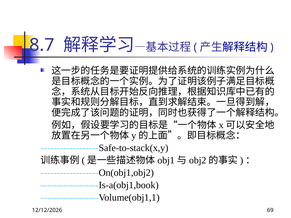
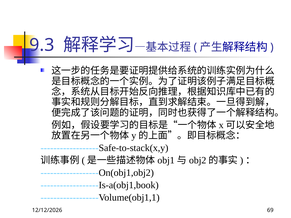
8.7: 8.7 -> 9.3 (42, 45)
